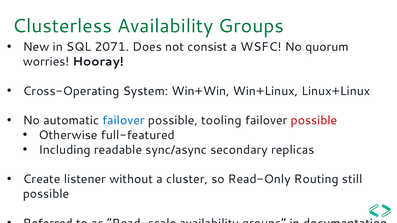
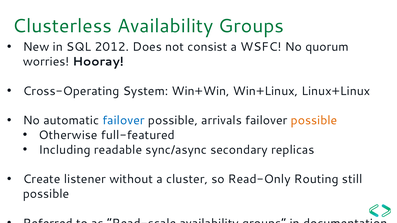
2071: 2071 -> 2012 (112, 47)
tooling: tooling -> arrivals (222, 121)
possible colour: red -> orange (314, 121)
